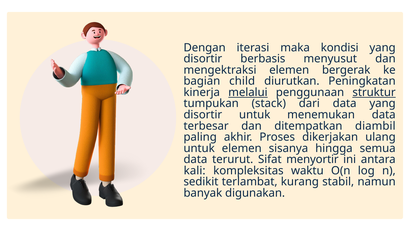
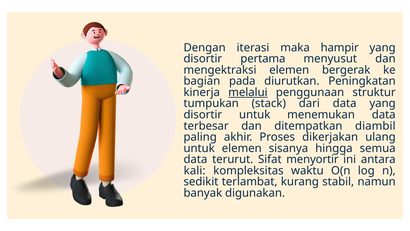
kondisi: kondisi -> hampir (340, 48)
berbasis: berbasis -> pertama (263, 59)
child: child -> pada (242, 81)
struktur underline: present -> none (374, 92)
